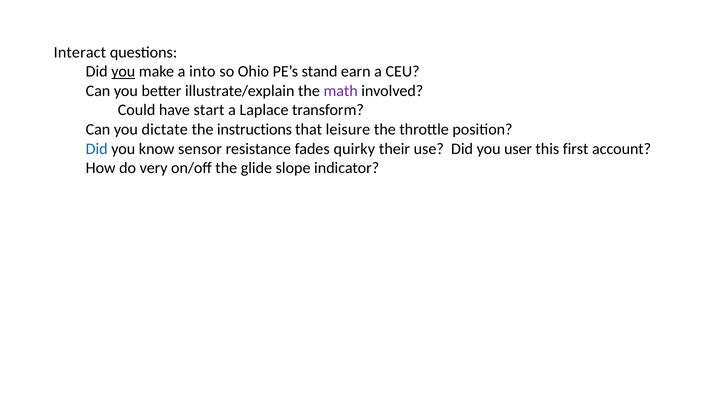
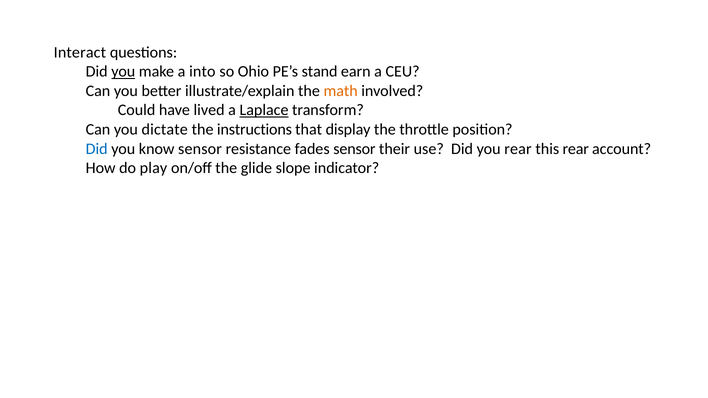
math colour: purple -> orange (341, 91)
start: start -> lived (209, 110)
Laplace underline: none -> present (264, 110)
leisure: leisure -> display (348, 130)
fades quirky: quirky -> sensor (354, 149)
you user: user -> rear (518, 149)
this first: first -> rear (576, 149)
very: very -> play (153, 168)
